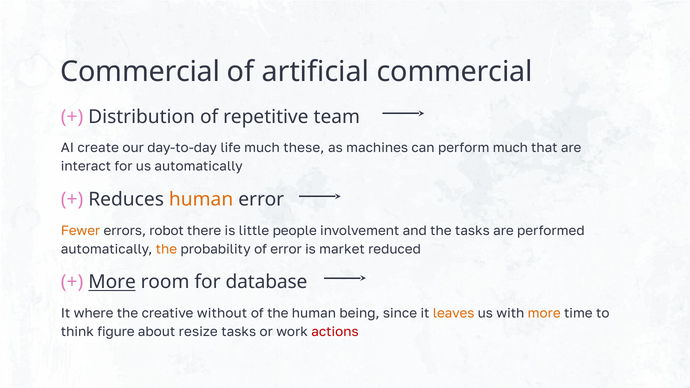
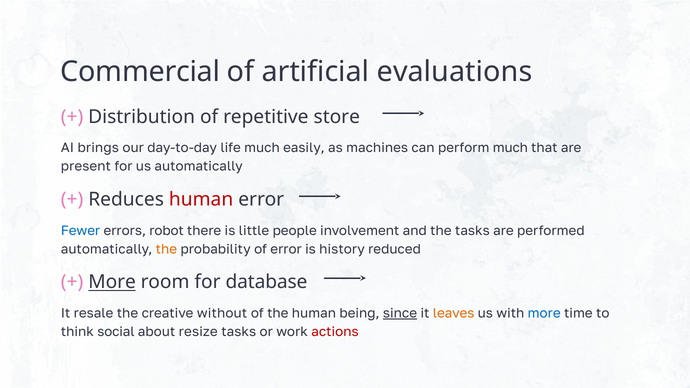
artificial commercial: commercial -> evaluations (455, 72)
team: team -> store (337, 117)
create: create -> brings (98, 148)
these: these -> easily (304, 148)
interact: interact -> present (86, 167)
human colour: orange -> red (201, 200)
Fewer colour: orange -> blue (81, 231)
market: market -> history (342, 249)
where: where -> resale (94, 313)
since underline: none -> present (400, 313)
more colour: orange -> blue (544, 313)
figure: figure -> social (116, 332)
